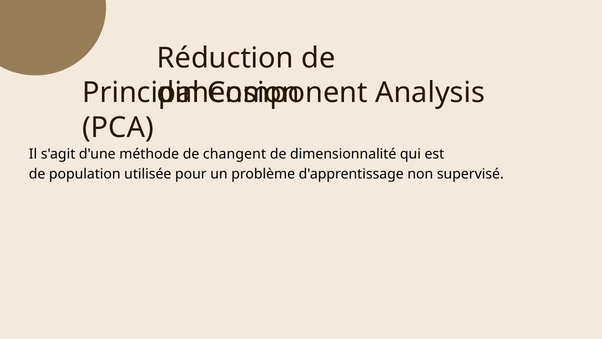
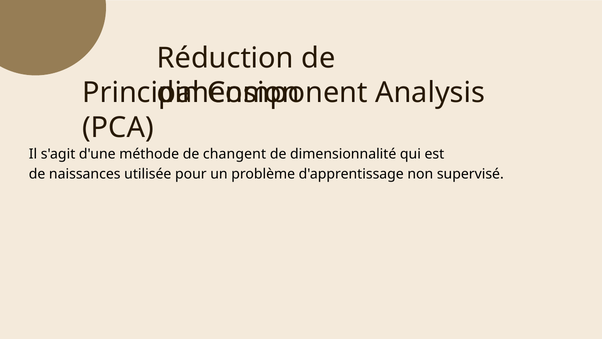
population: population -> naissances (85, 174)
